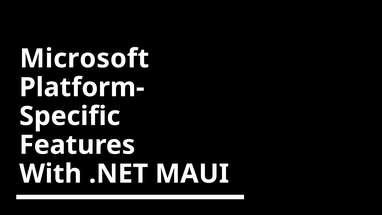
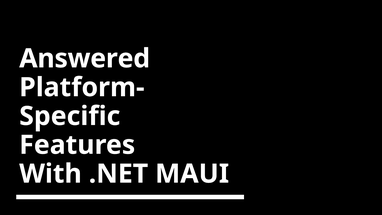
Microsoft: Microsoft -> Answered (85, 59)
